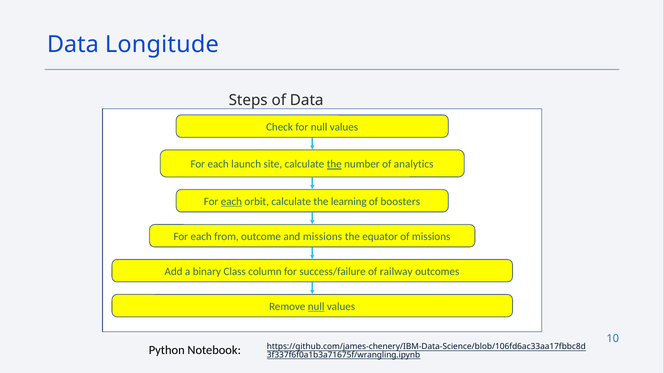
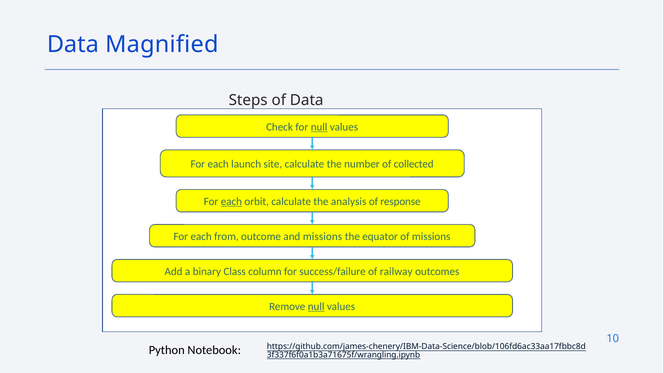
Longitude: Longitude -> Magnified (162, 44)
null underline: none -> present (319, 127)
the underline: present -> none (334, 164)
analytics: analytics -> collected (414, 164)
learning: learning -> analysis (349, 202)
boosters: boosters -> response (400, 202)
